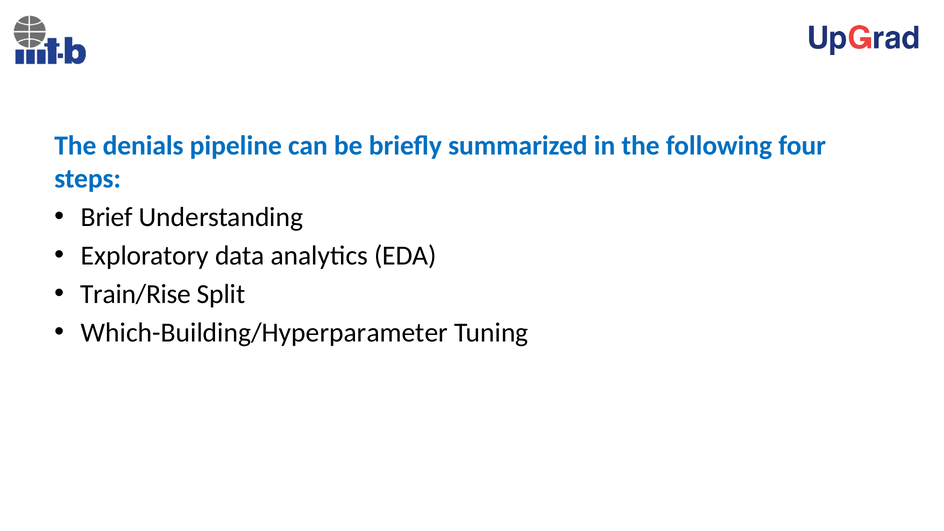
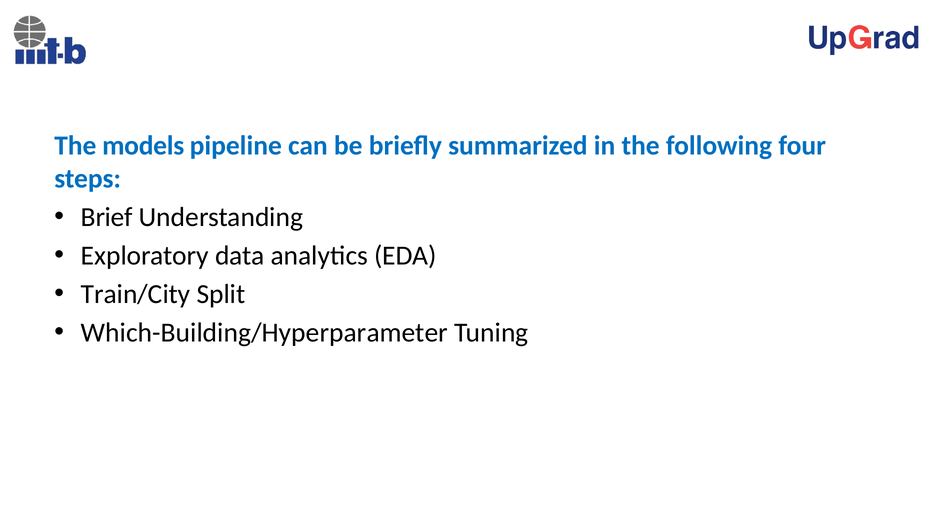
denials: denials -> models (143, 146)
Train/Rise: Train/Rise -> Train/City (136, 294)
